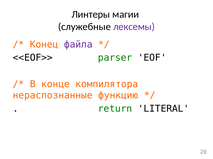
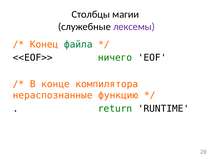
Линтеры: Линтеры -> Столбцы (91, 14)
файла colour: purple -> green (78, 45)
parser: parser -> ничего (115, 58)
LITERAL: LITERAL -> RUNTIME (164, 109)
